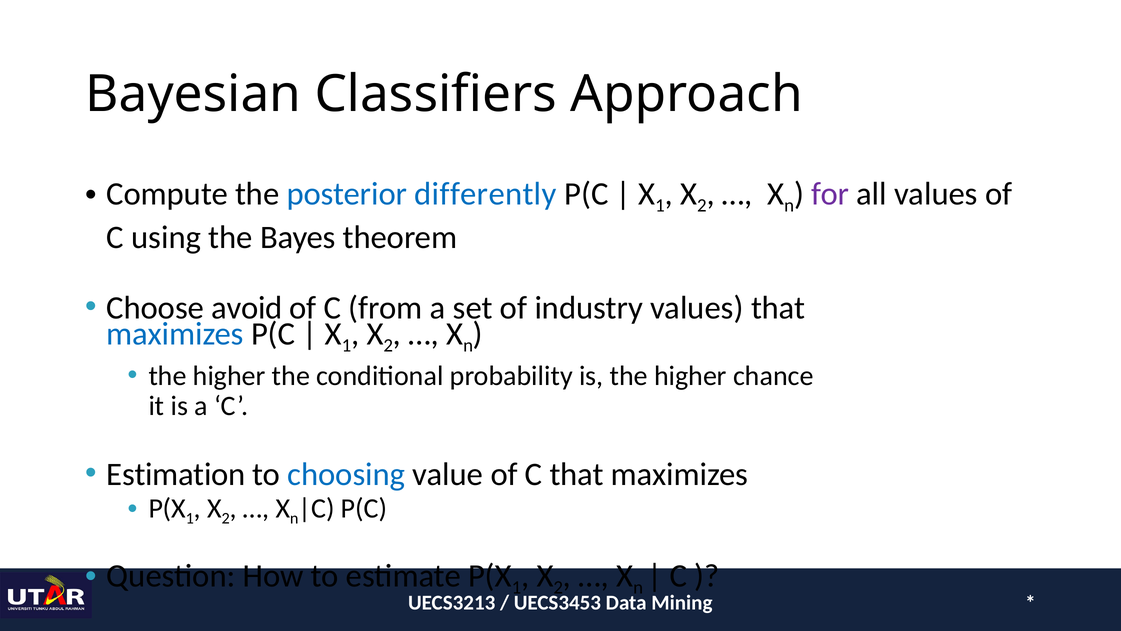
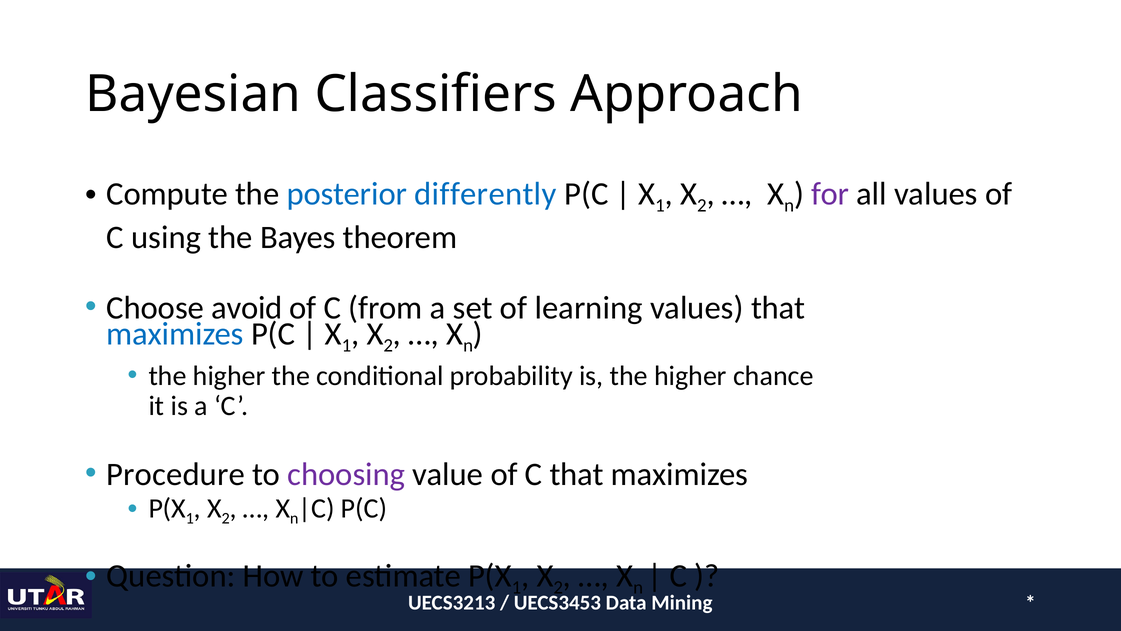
industry: industry -> learning (589, 308)
Estimation: Estimation -> Procedure (176, 474)
choosing colour: blue -> purple (346, 474)
